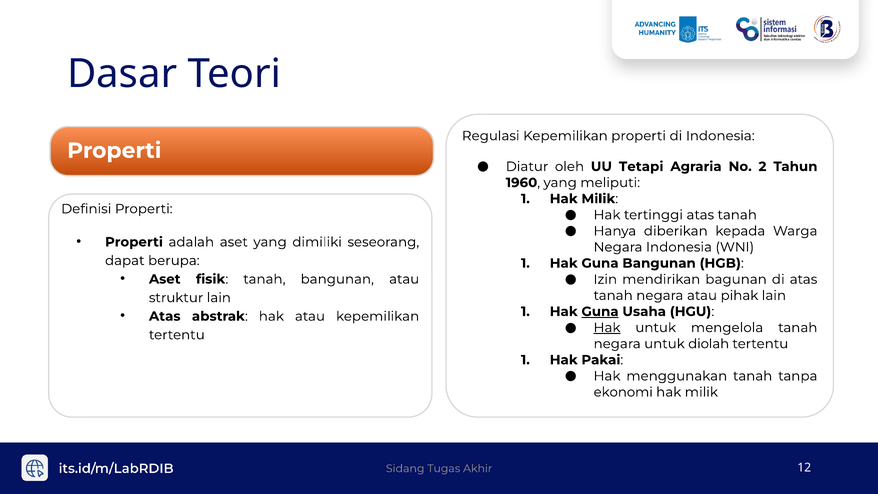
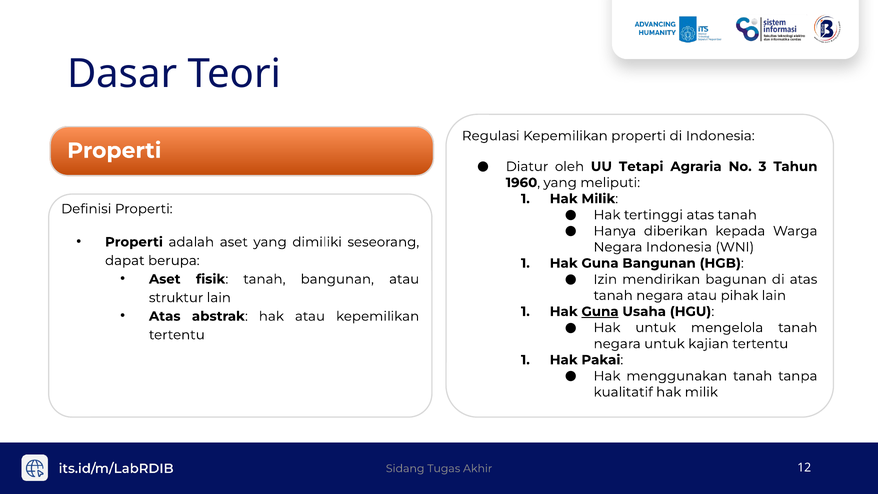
2: 2 -> 3 (763, 167)
Hak underline: present -> none (607, 328)
diolah: diolah -> kajian (709, 344)
ekonomi: ekonomi -> kualitatif (623, 392)
